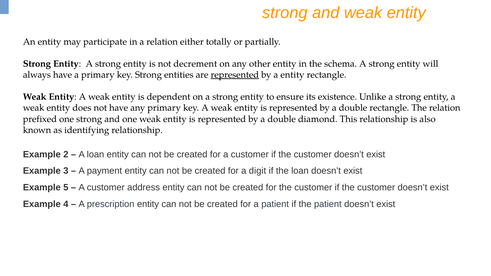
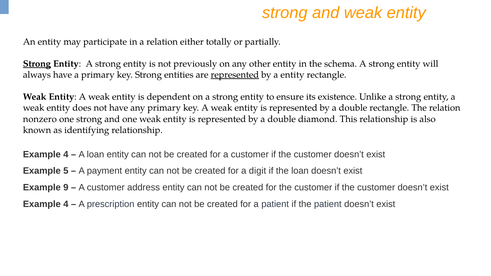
Strong underline: none -> present (37, 64)
decrement: decrement -> previously (195, 64)
prefixed: prefixed -> nonzero (40, 119)
2: 2 -> 4 (66, 154)
3: 3 -> 5 (66, 171)
5: 5 -> 9 (66, 188)
